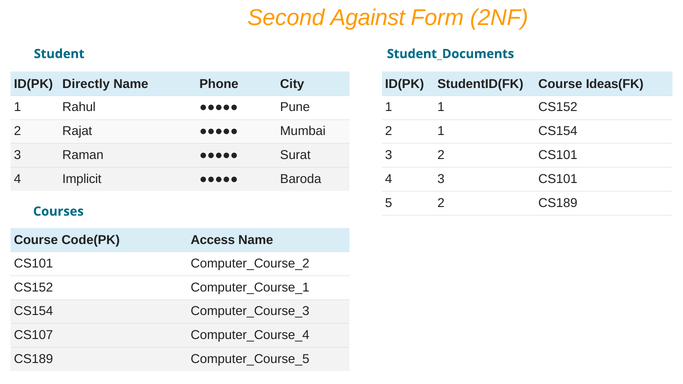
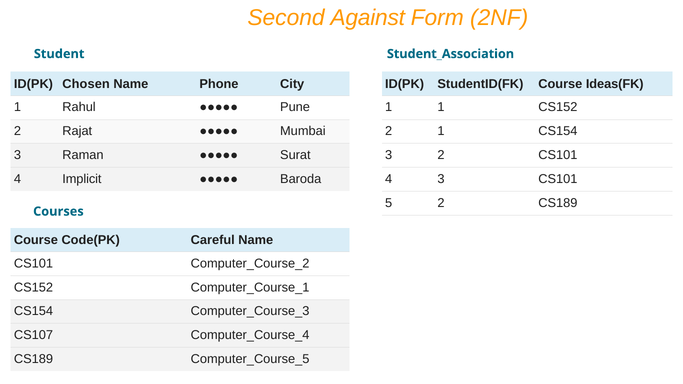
Student_Documents: Student_Documents -> Student_Association (451, 54)
Directly: Directly -> Chosen (86, 84)
Access: Access -> Careful (213, 240)
